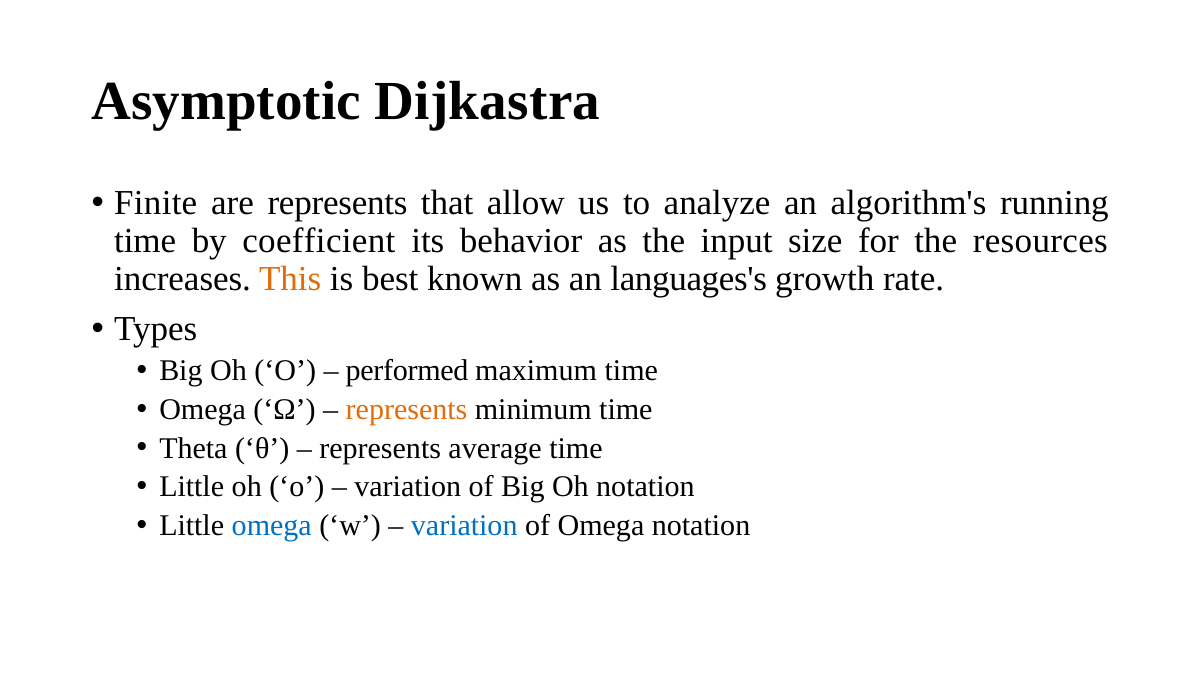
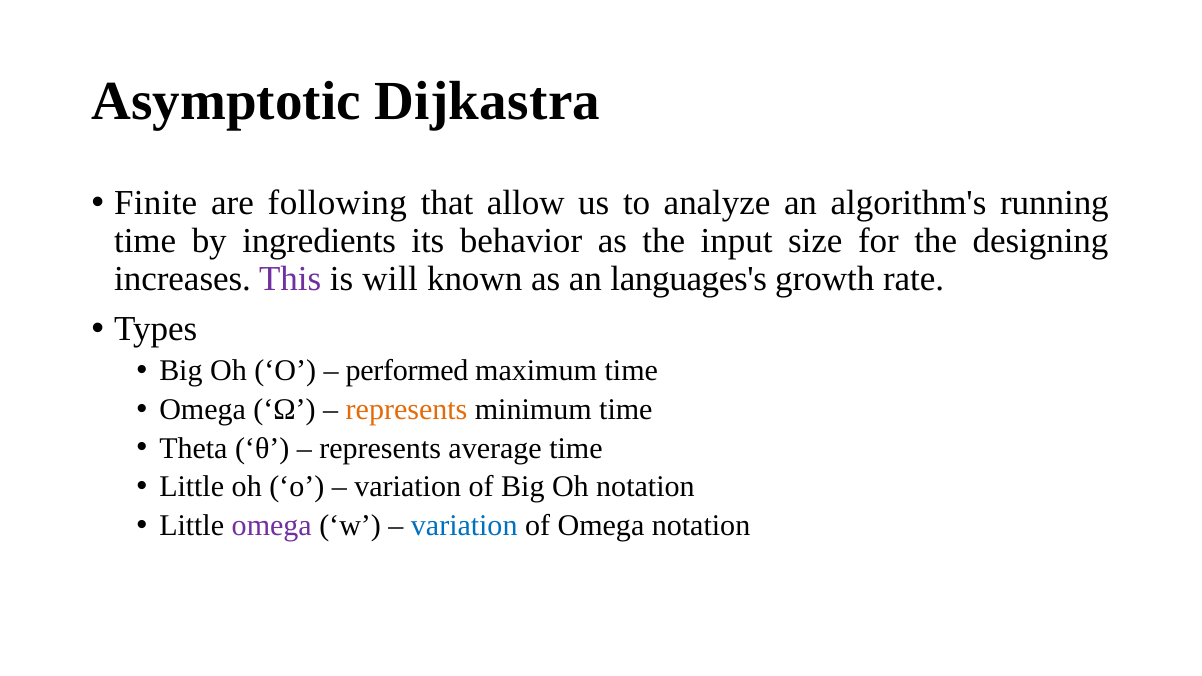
are represents: represents -> following (337, 203)
coefficient: coefficient -> ingredients (319, 241)
resources: resources -> designing (1041, 241)
This colour: orange -> purple (290, 279)
best: best -> will (390, 279)
omega colour: blue -> purple (272, 526)
